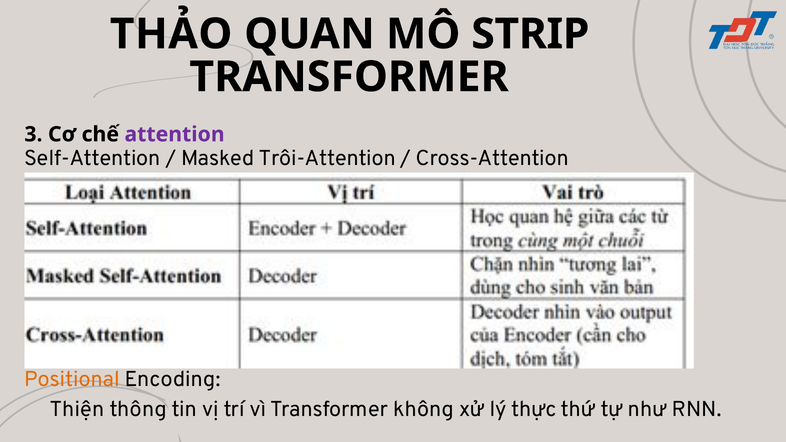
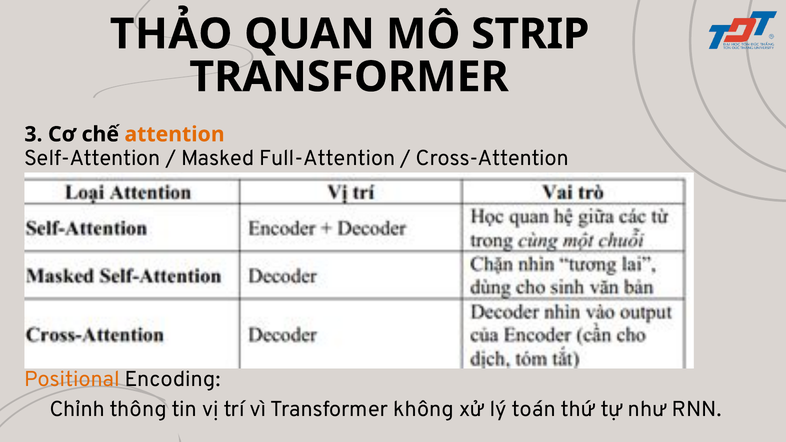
attention colour: purple -> orange (175, 134)
Trôi-Attention: Trôi-Attention -> Full-Attention (327, 158)
Thiện: Thiện -> Chỉnh (77, 409)
thực: thực -> toán (534, 409)
